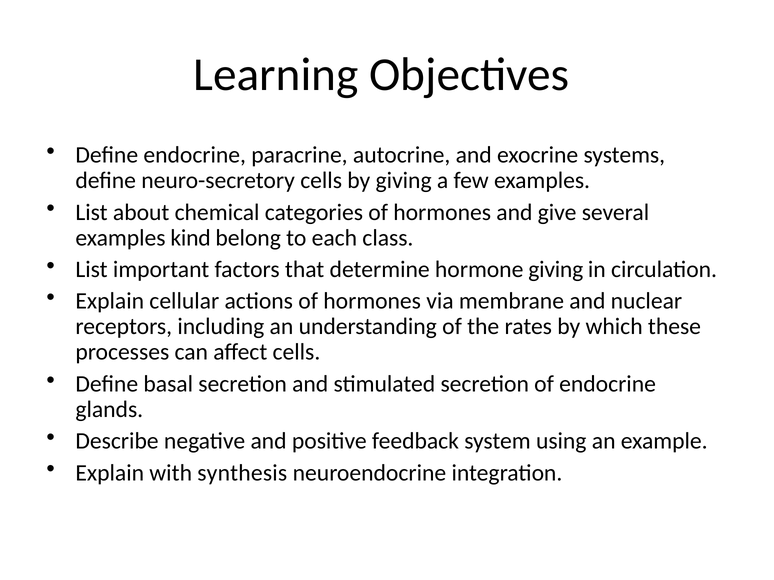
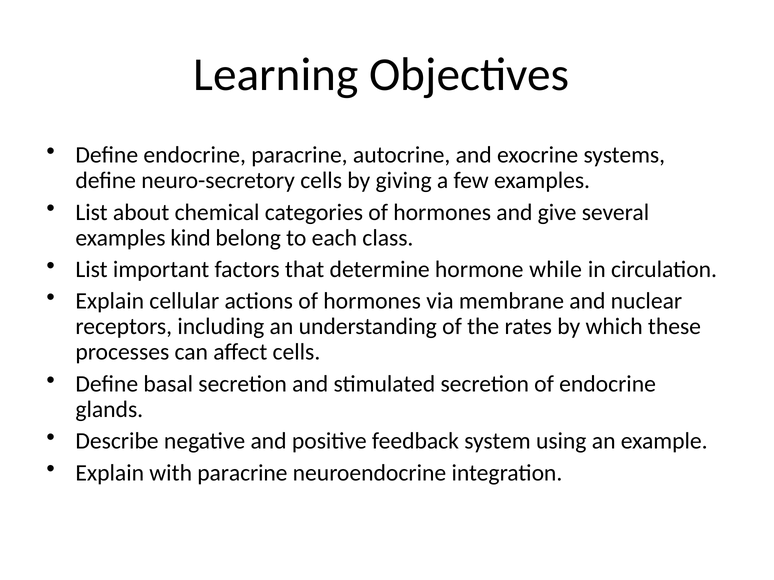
hormone giving: giving -> while (556, 270)
with synthesis: synthesis -> paracrine (242, 473)
